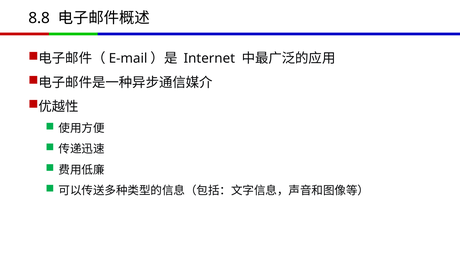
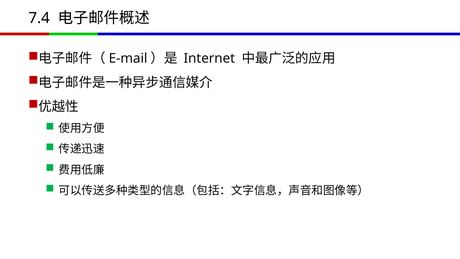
8.8: 8.8 -> 7.4 (39, 18)
